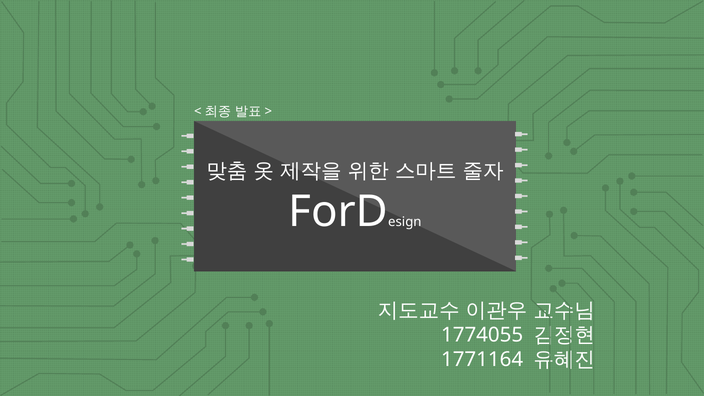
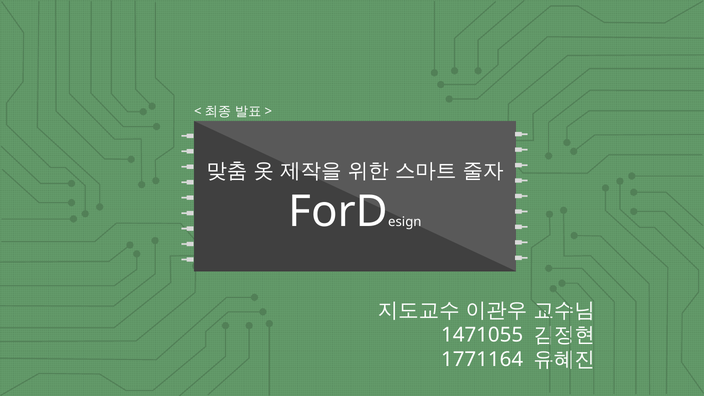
1774055: 1774055 -> 1471055 (482, 335)
